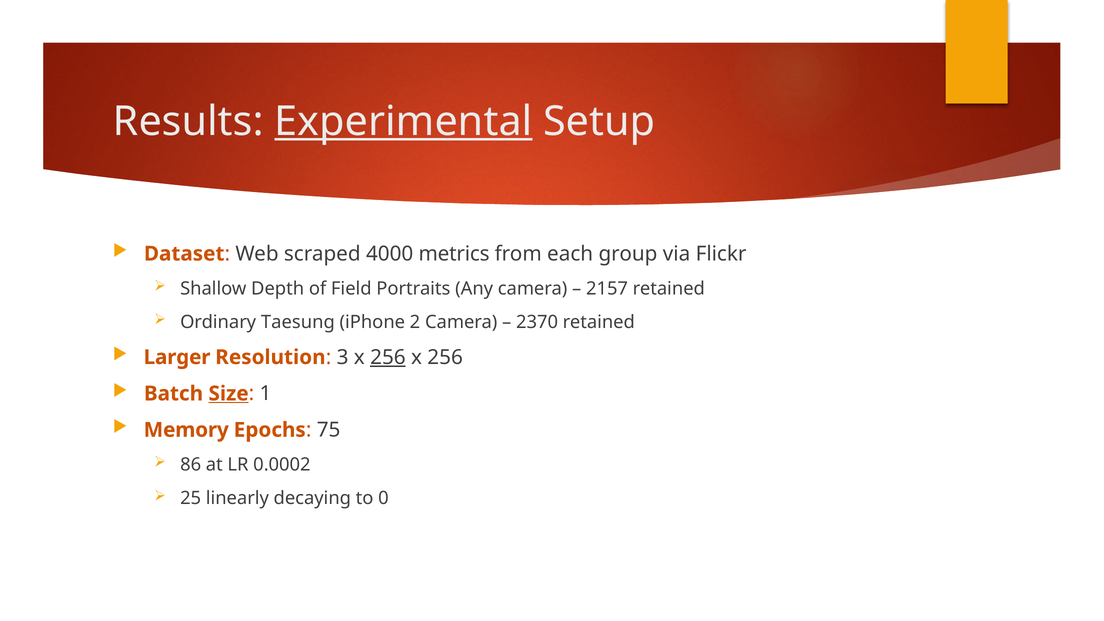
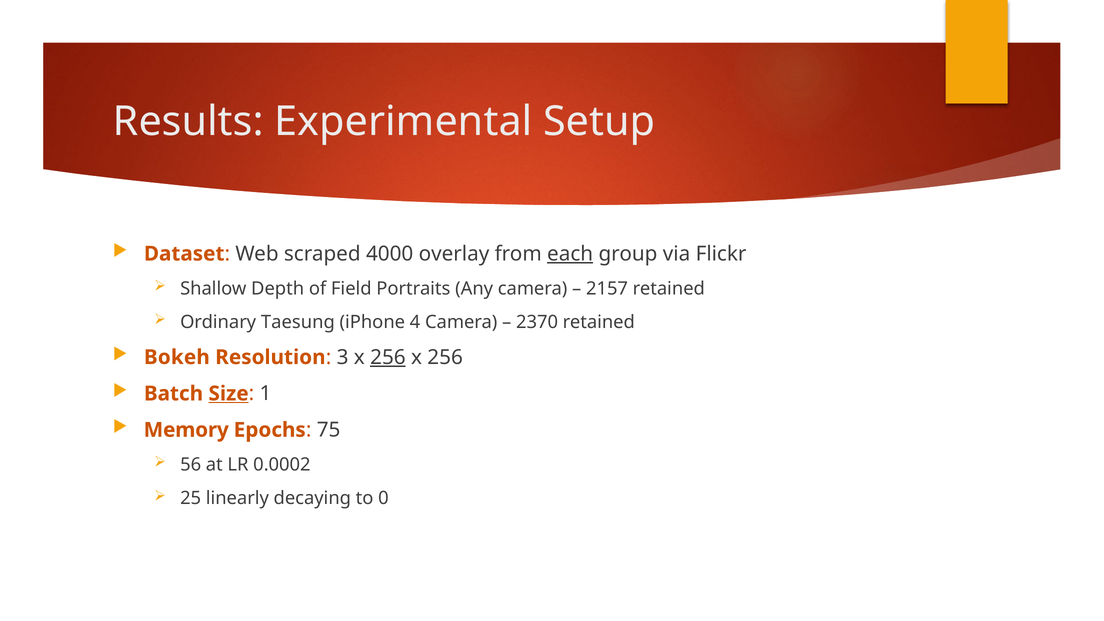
Experimental underline: present -> none (403, 122)
metrics: metrics -> overlay (454, 254)
each underline: none -> present (570, 254)
2: 2 -> 4 (415, 322)
Larger: Larger -> Bokeh (177, 357)
86: 86 -> 56 (191, 465)
